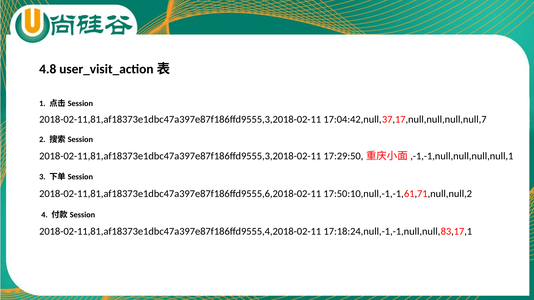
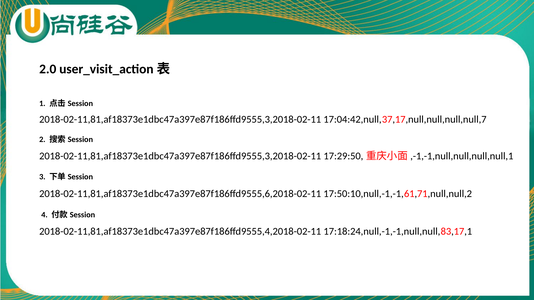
4.8: 4.8 -> 2.0 (48, 69)
